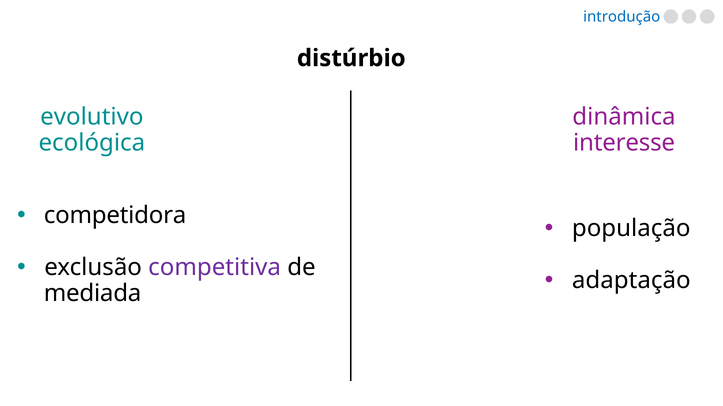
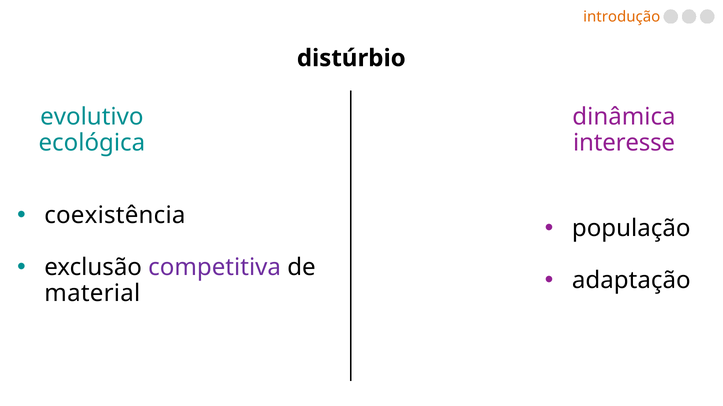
introdução colour: blue -> orange (622, 17)
competidora: competidora -> coexistência (115, 215)
mediada: mediada -> material (92, 294)
